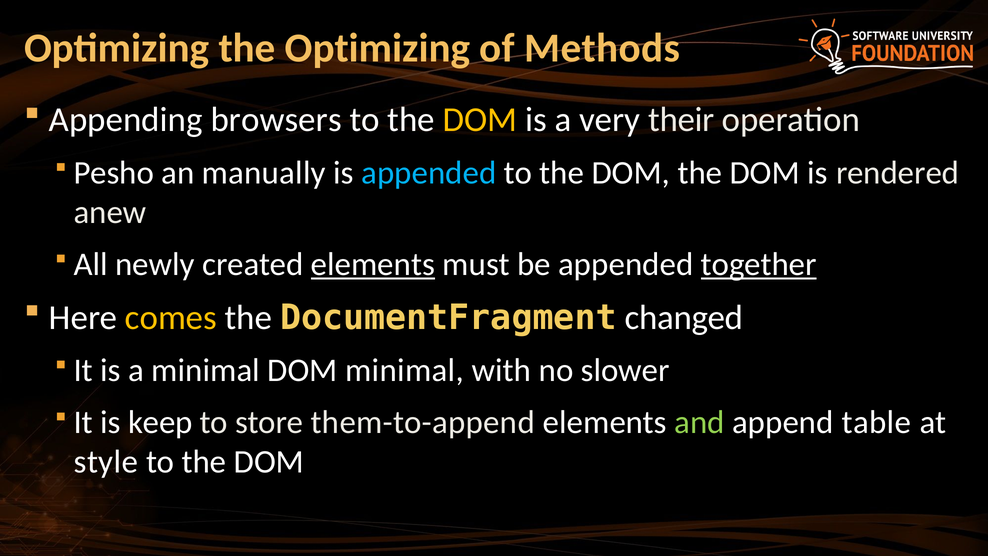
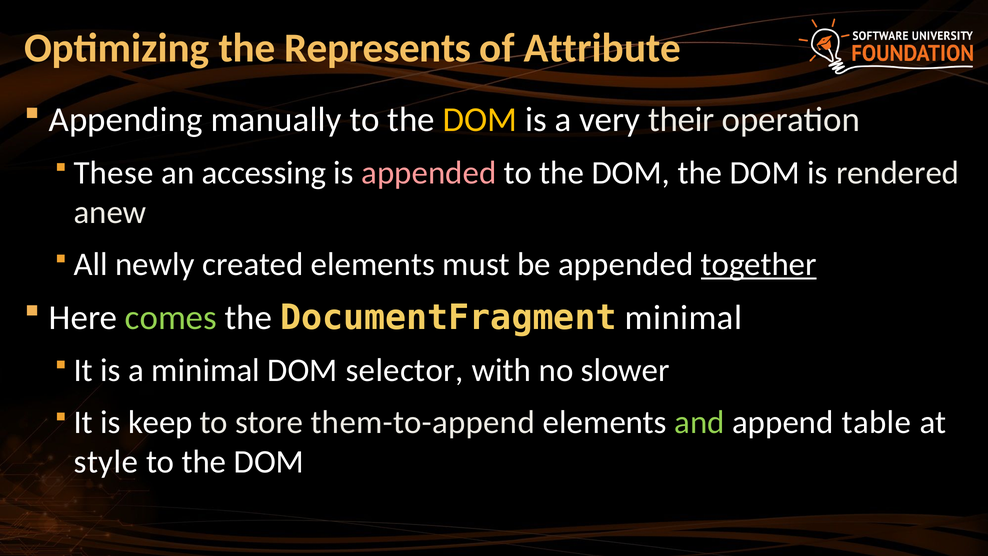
the Optimizing: Optimizing -> Represents (378, 48)
Methods: Methods -> Attribute (602, 48)
browsers: browsers -> manually (276, 120)
Pesho: Pesho -> These (114, 173)
manually: manually -> accessing (264, 173)
appended colour: light blue -> pink (429, 173)
elements underline: present -> none (373, 264)
comes colour: yellow -> light green (171, 317)
DocumentFragment changed: changed -> minimal (684, 317)
DOM minimal: minimal -> selector (405, 370)
